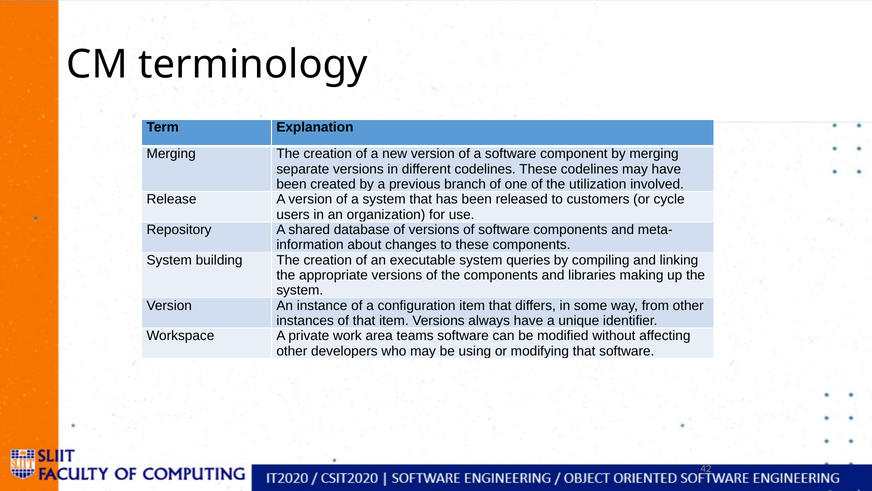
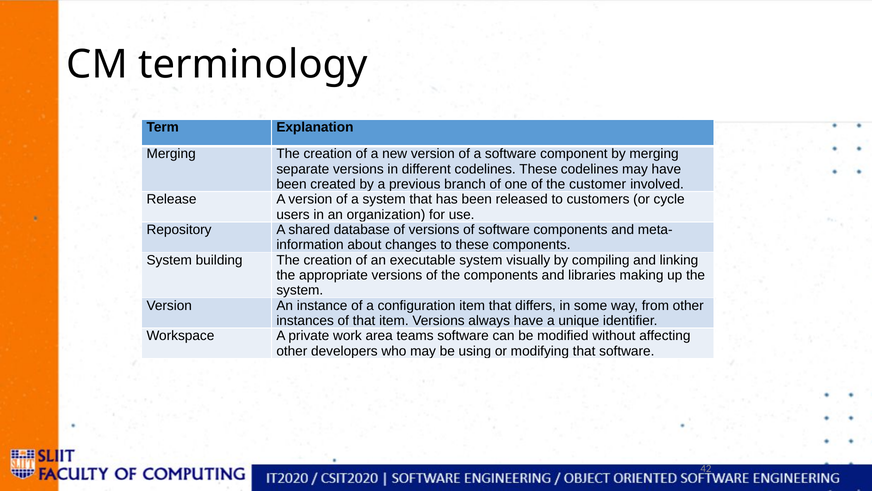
utilization: utilization -> customer (598, 184)
queries: queries -> visually (528, 260)
